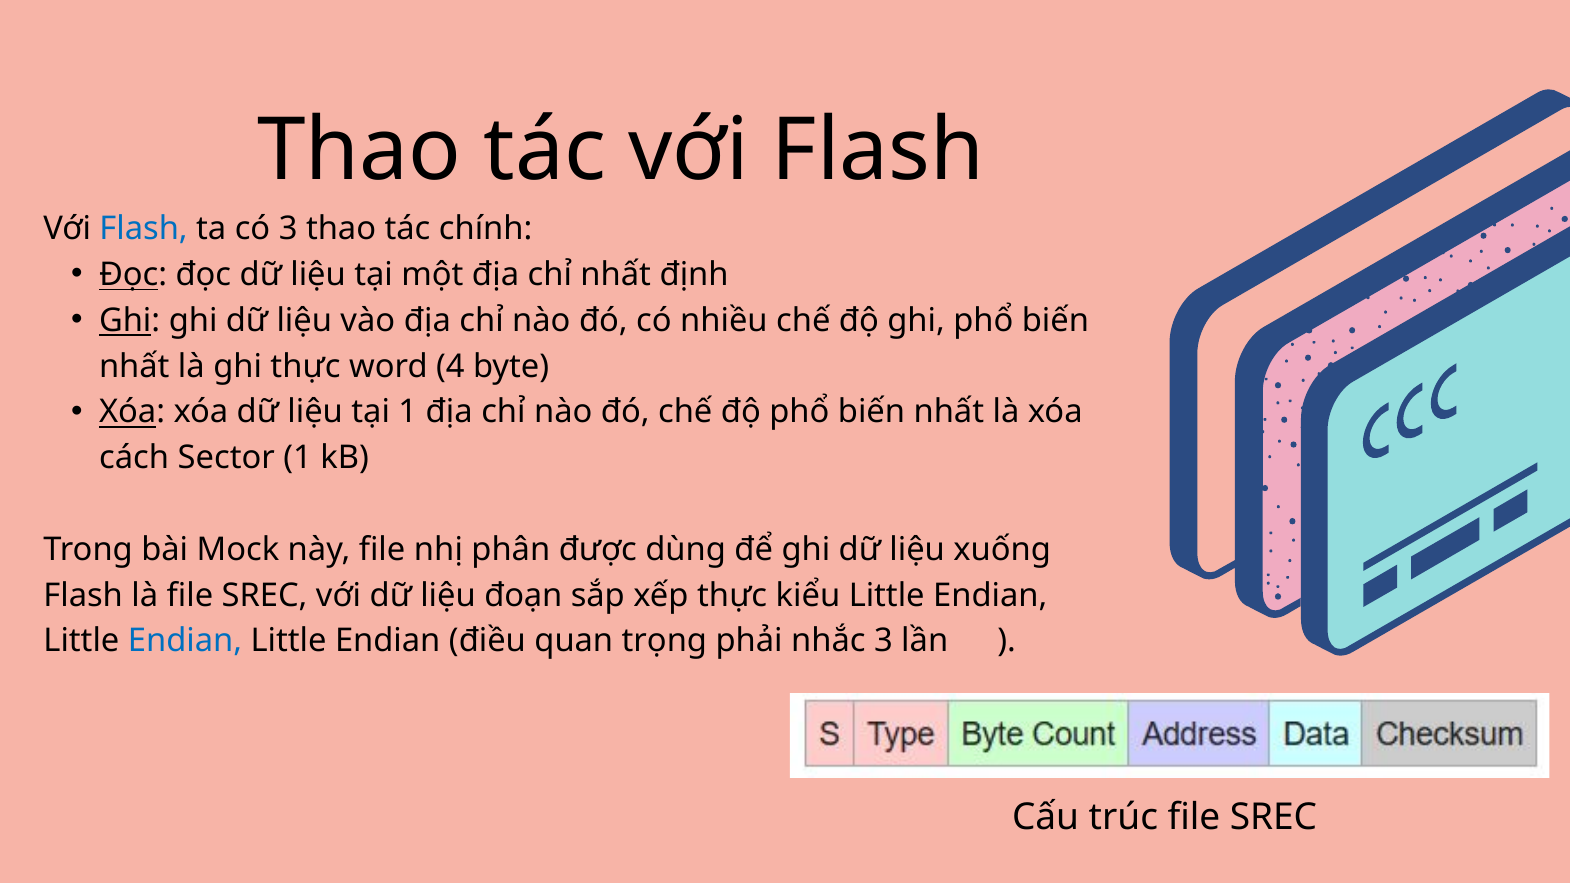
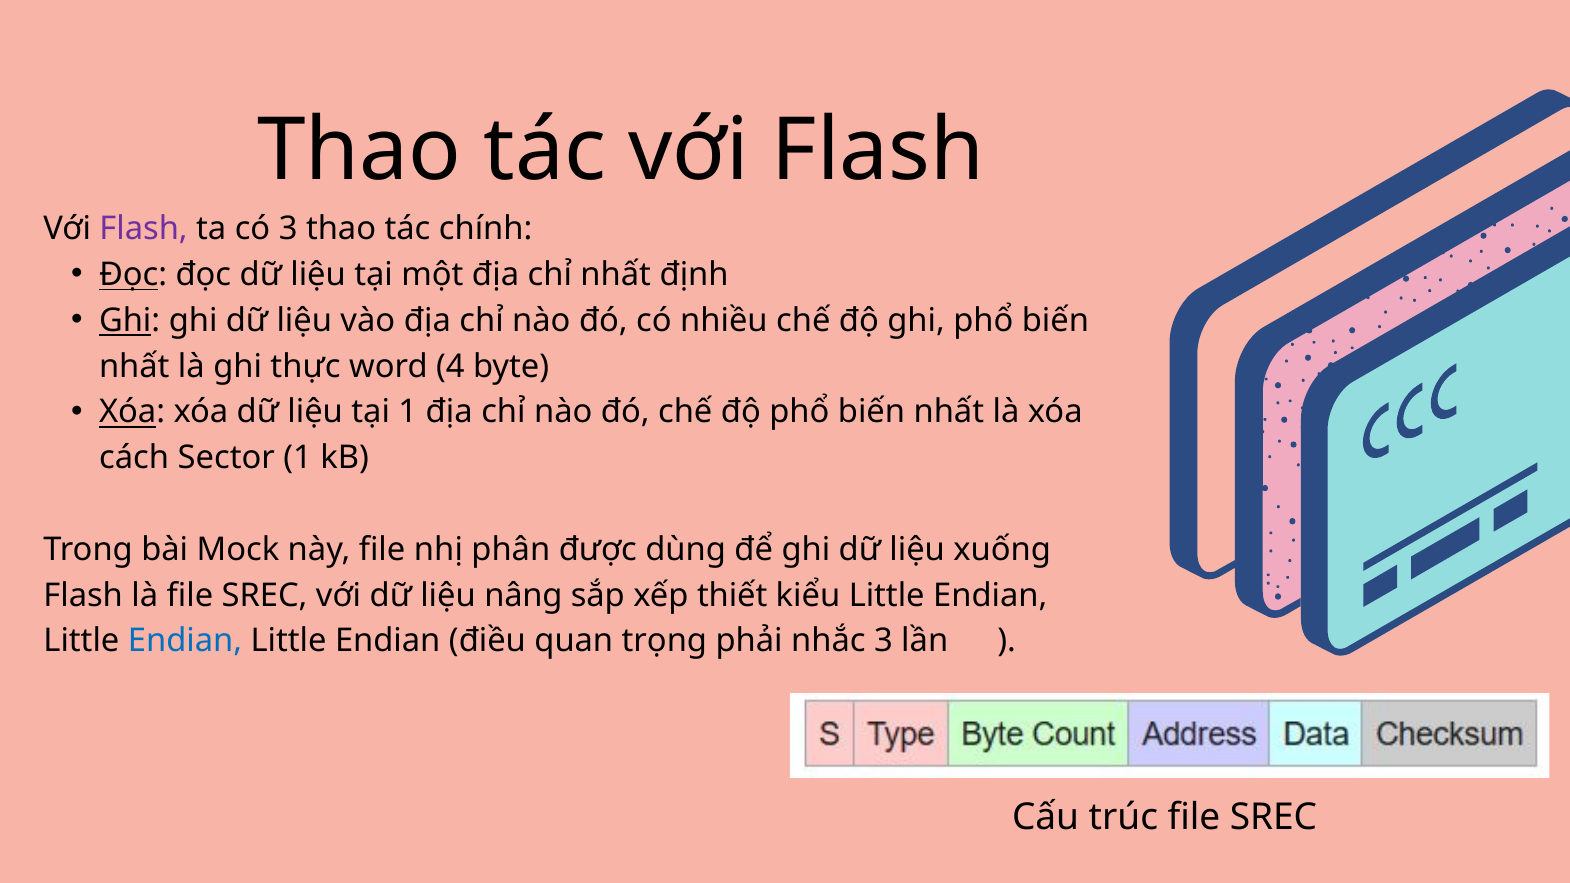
Flash colour: blue -> purple (144, 229)
đoạn: đoạn -> nâng (523, 595)
xếp thực: thực -> thiết (732, 595)
